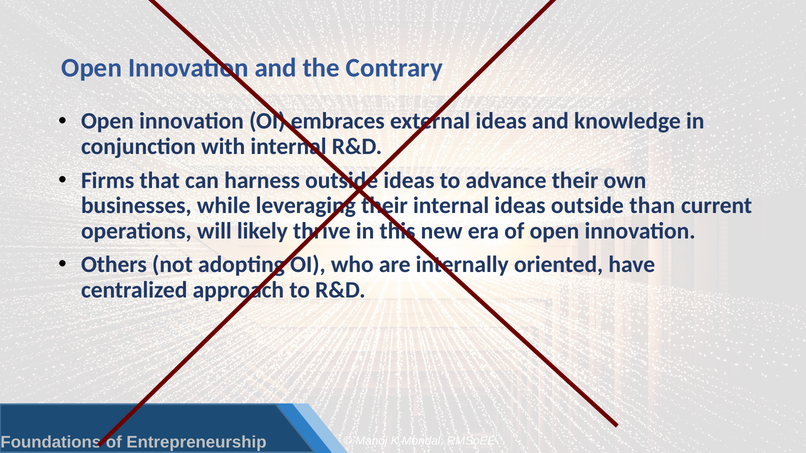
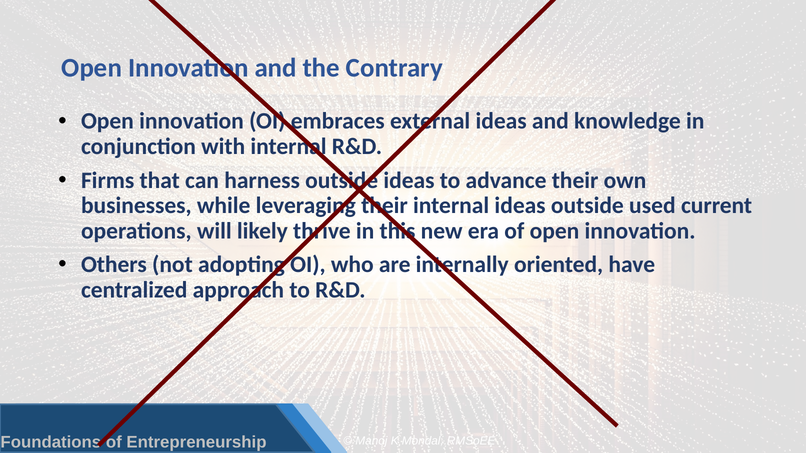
than: than -> used (652, 206)
